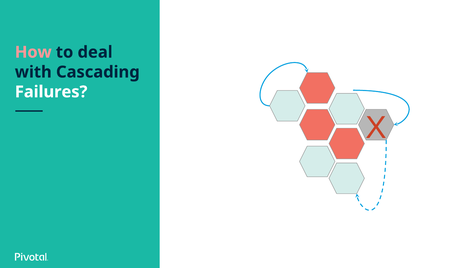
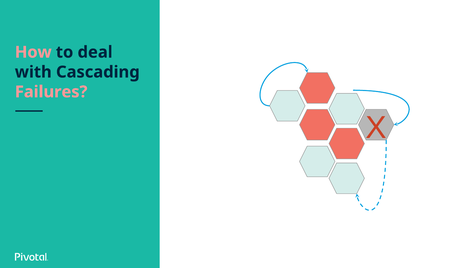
Failures colour: white -> pink (51, 92)
